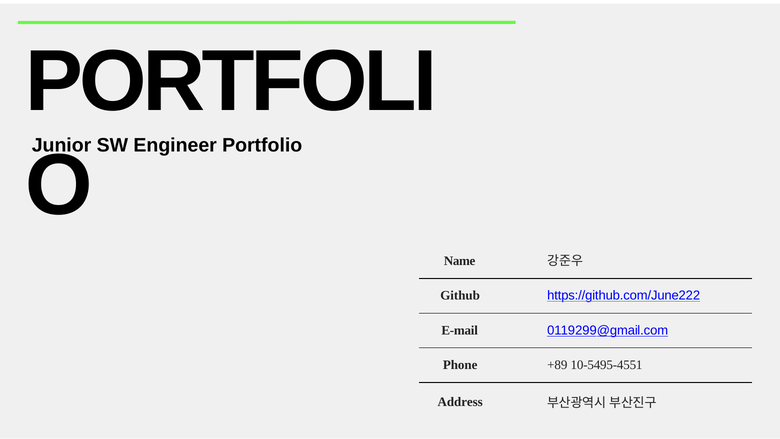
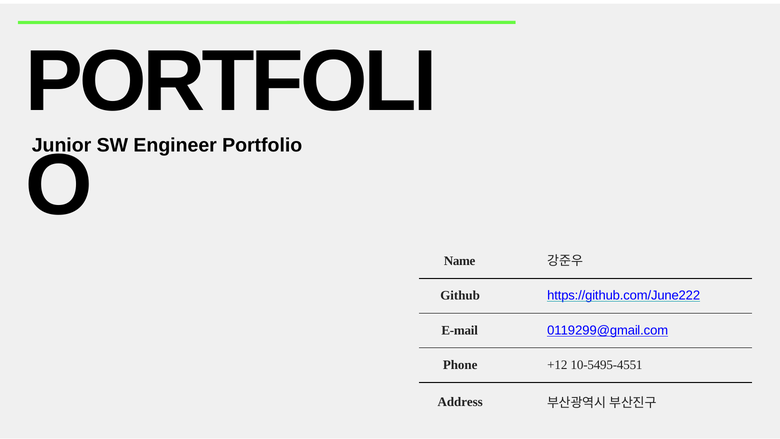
+89: +89 -> +12 (557, 365)
